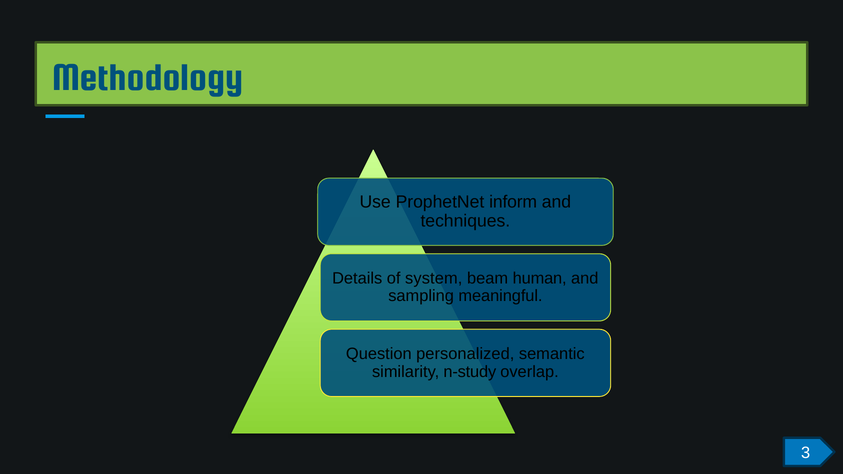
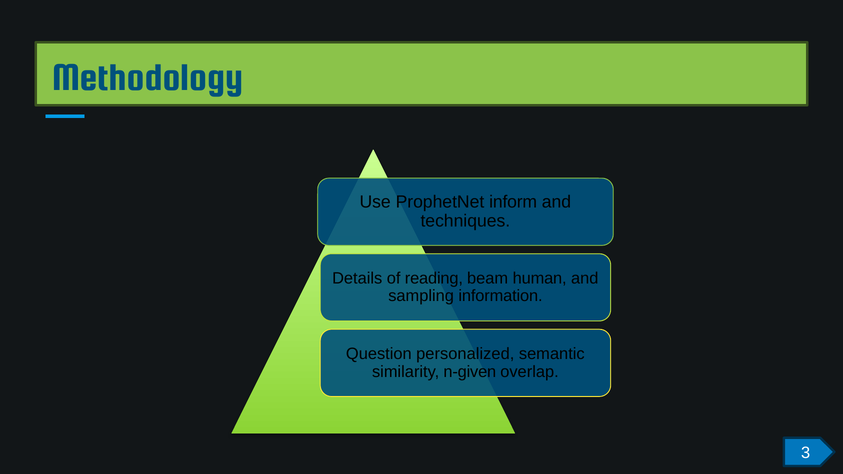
system: system -> reading (434, 278)
meaningful: meaningful -> information (501, 296)
n-study: n-study -> n-given (470, 372)
